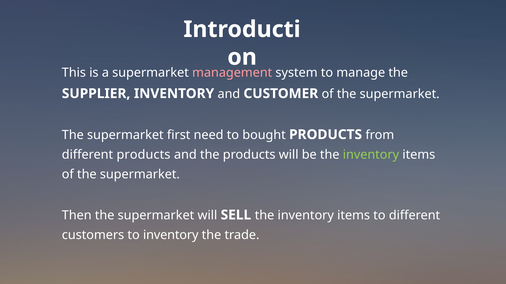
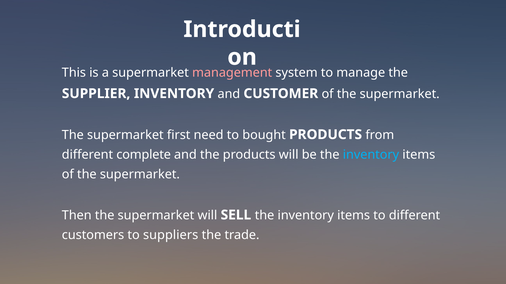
different products: products -> complete (144, 155)
inventory colour: light green -> light blue (371, 155)
to inventory: inventory -> suppliers (171, 236)
